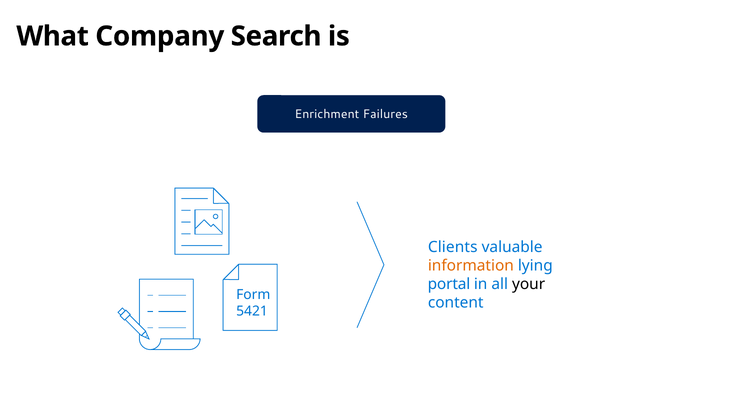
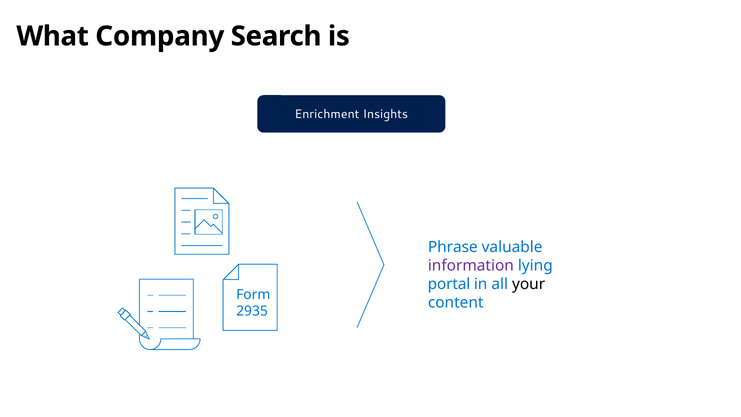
Failures: Failures -> Insights (385, 114)
Clients: Clients -> Phrase (453, 247)
information colour: orange -> purple (471, 265)
5421: 5421 -> 2935 (252, 311)
